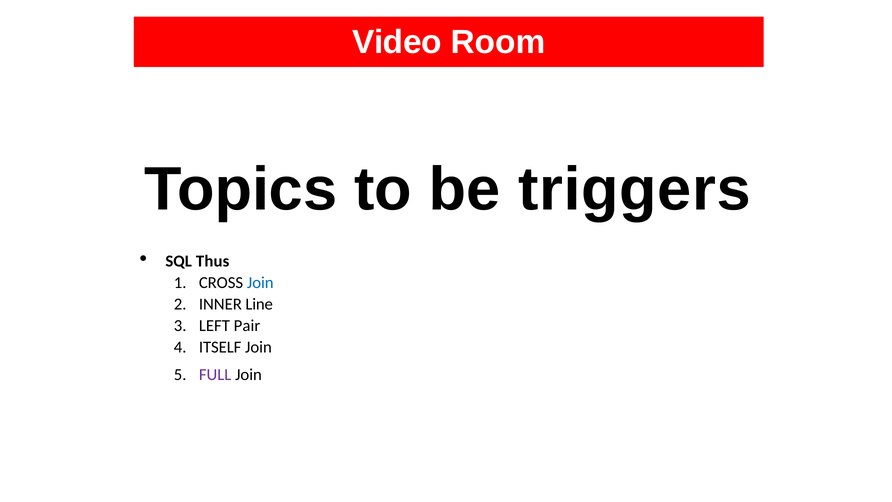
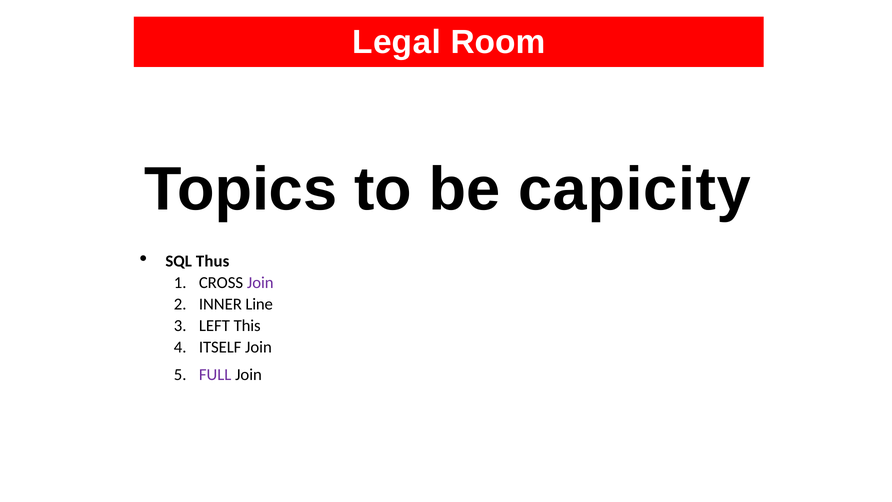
Video: Video -> Legal (397, 42)
triggers: triggers -> capicity (635, 189)
Join colour: blue -> purple (260, 283)
Pair: Pair -> This (247, 326)
